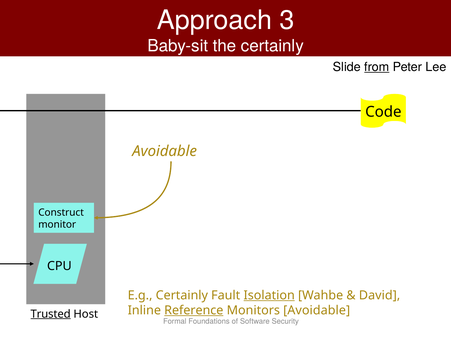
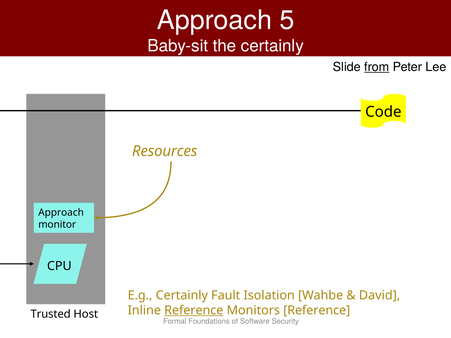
3: 3 -> 5 (287, 20)
Avoidable: Avoidable -> Resources (165, 151)
Construct: Construct -> Approach (61, 213)
Isolation underline: present -> none (269, 295)
Monitors Avoidable: Avoidable -> Reference (317, 310)
Trusted underline: present -> none (51, 314)
